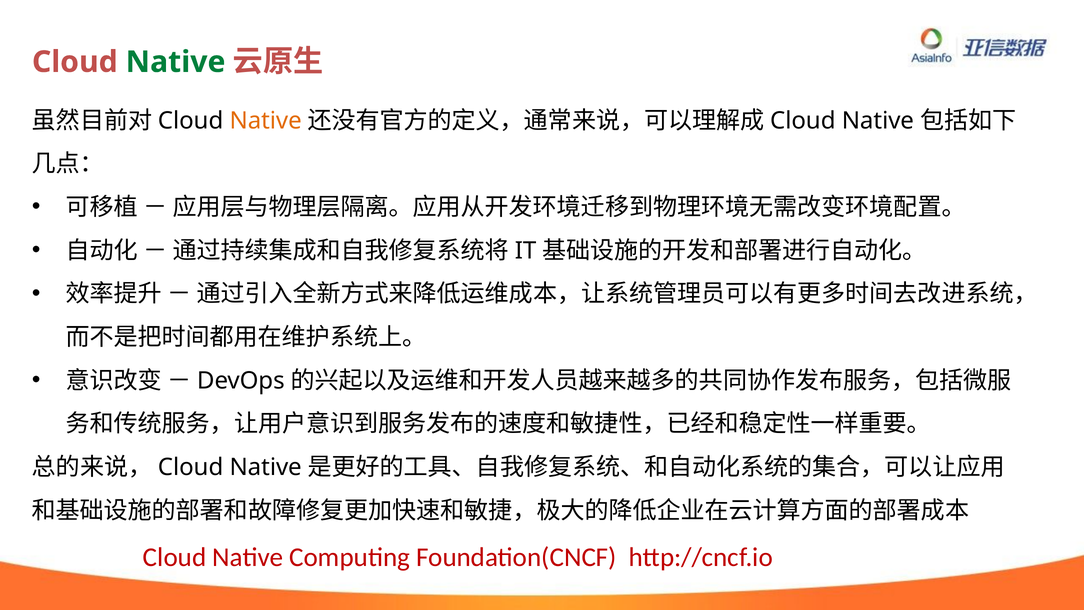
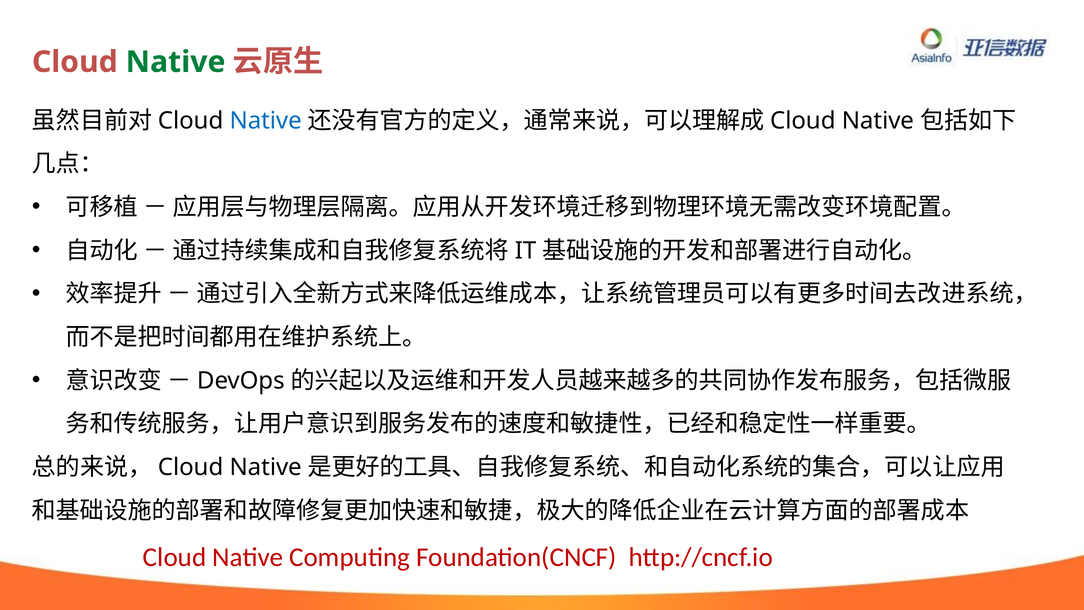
Native colour: orange -> blue (266, 121)
